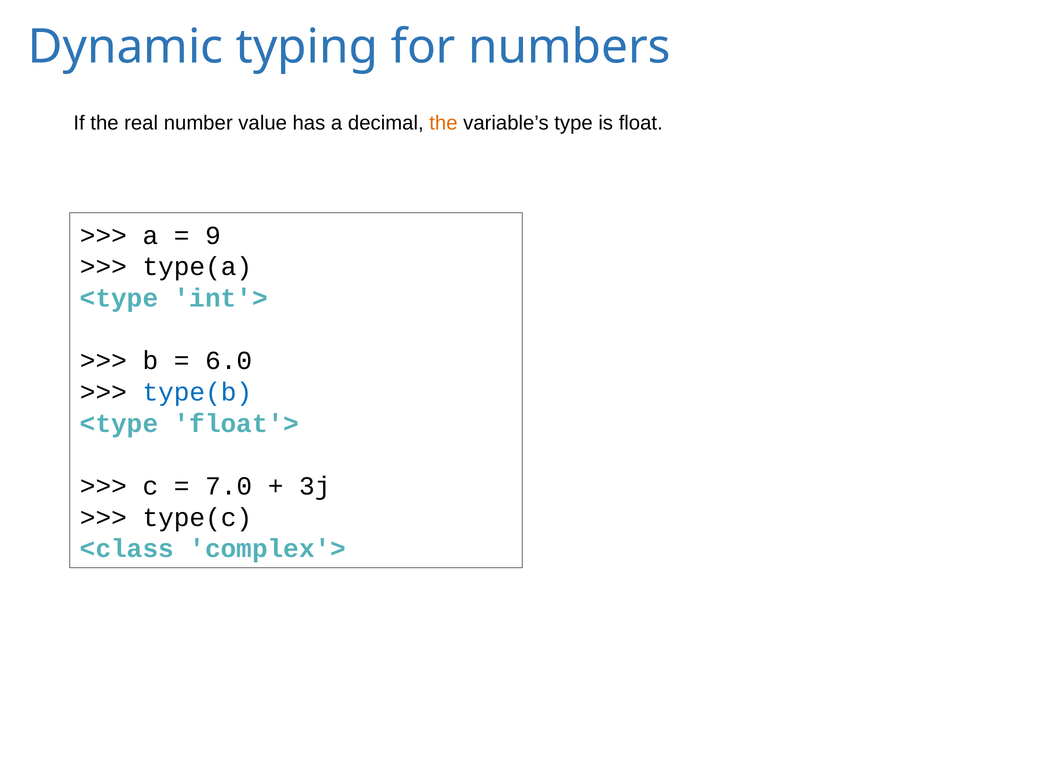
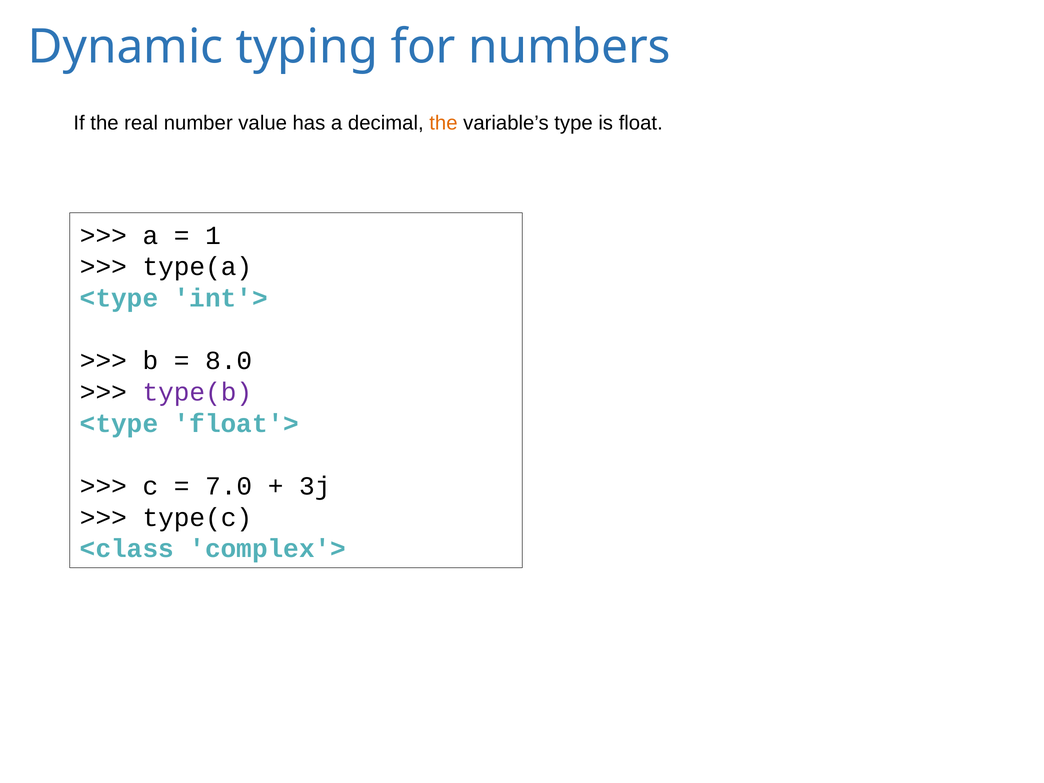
9: 9 -> 1 (213, 236)
6.0: 6.0 -> 8.0 (229, 361)
type(b colour: blue -> purple (197, 392)
